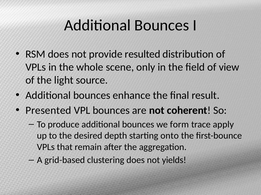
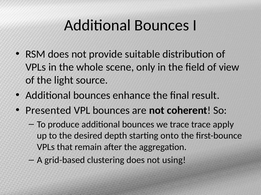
resulted: resulted -> suitable (142, 54)
we form: form -> trace (179, 125)
yields: yields -> using (174, 161)
